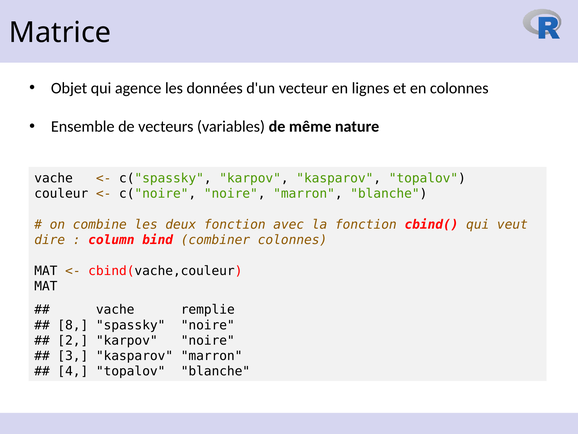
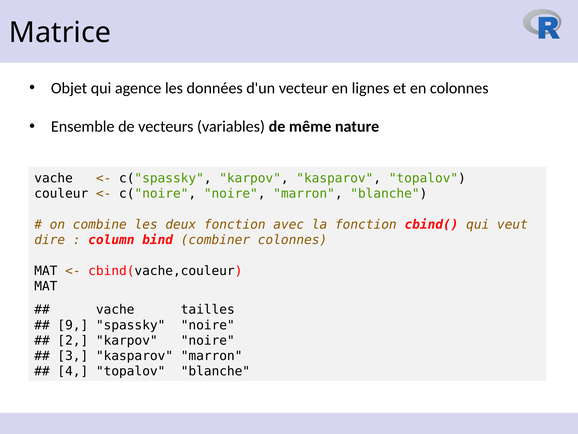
remplie: remplie -> tailles (208, 309)
8: 8 -> 9 (73, 325)
